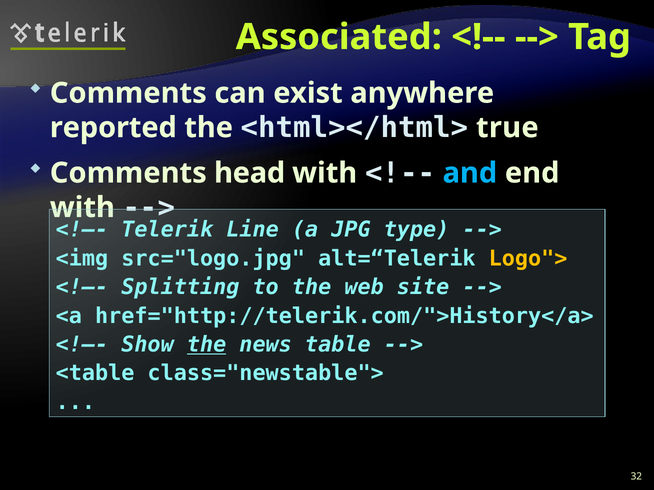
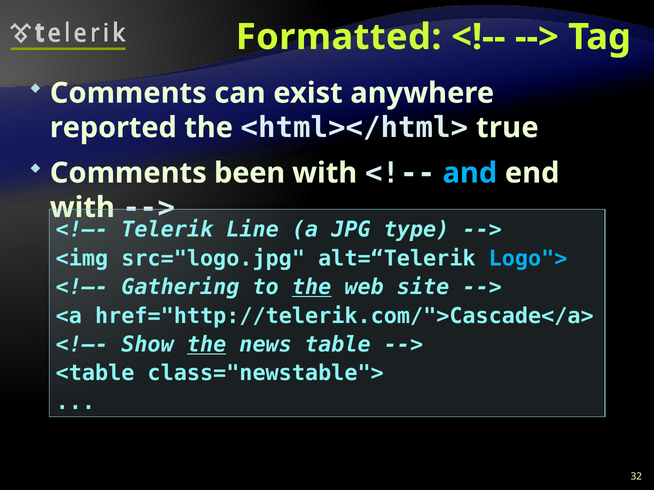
Associated: Associated -> Formatted (339, 37)
head: head -> been (250, 173)
Logo"> colour: yellow -> light blue (528, 259)
Splitting: Splitting -> Gathering (180, 287)
the underline: none -> present (312, 287)
href="http://telerik.com/">History</a>: href="http://telerik.com/">History</a> -> href="http://telerik.com/">Cascade</a> (344, 316)
